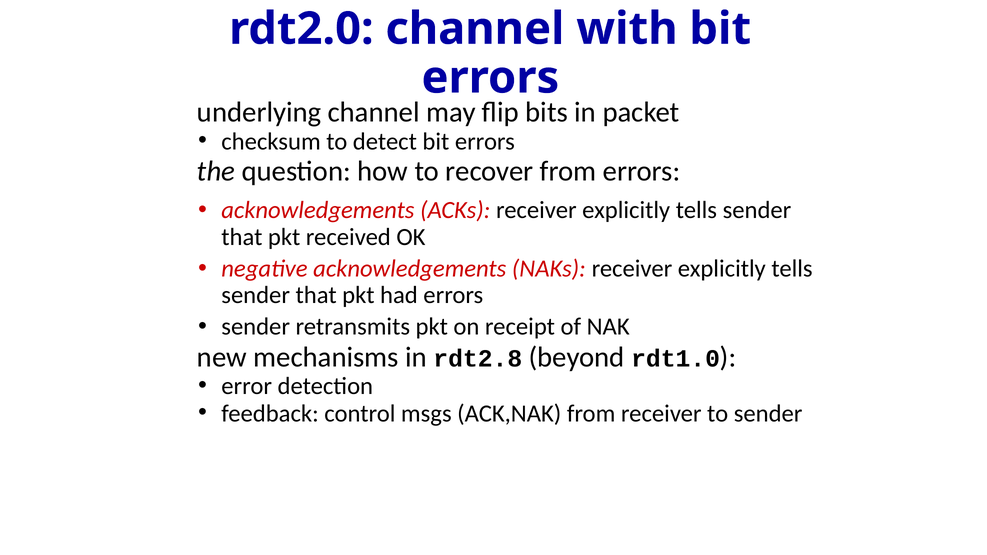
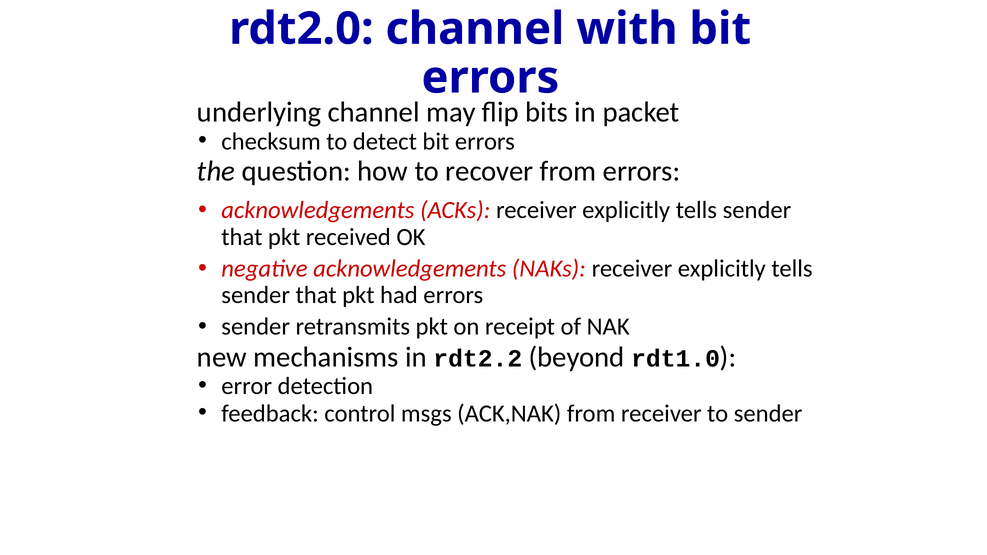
rdt2.8: rdt2.8 -> rdt2.2 (478, 359)
